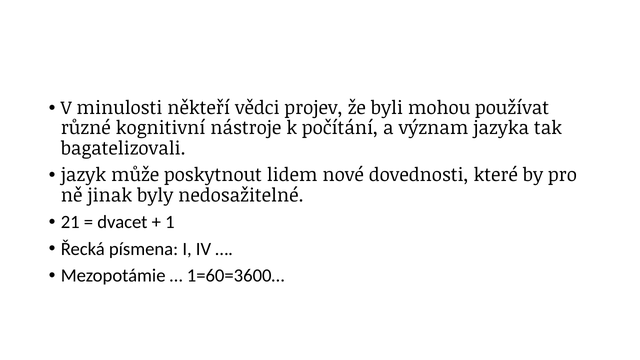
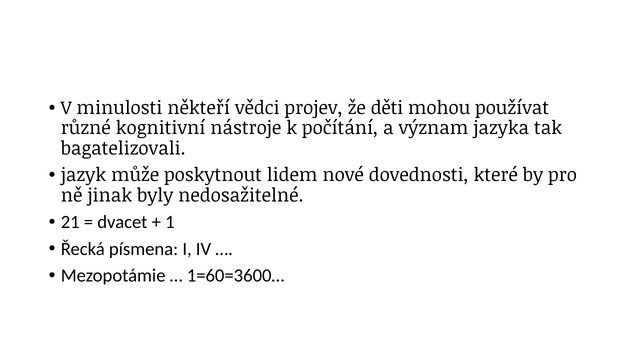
byli: byli -> děti (387, 108)
